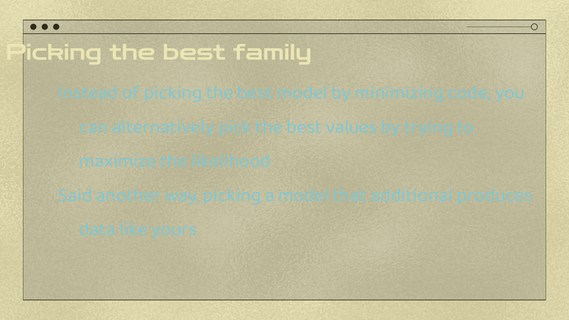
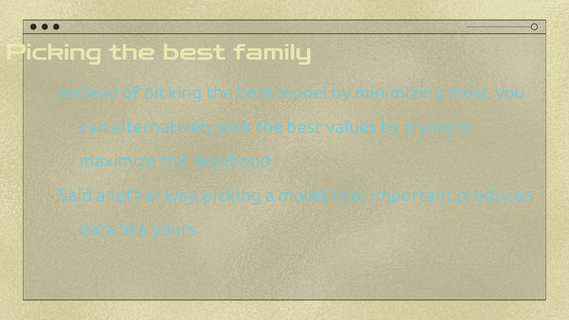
code: code -> most (470, 92)
additional: additional -> important (412, 195)
